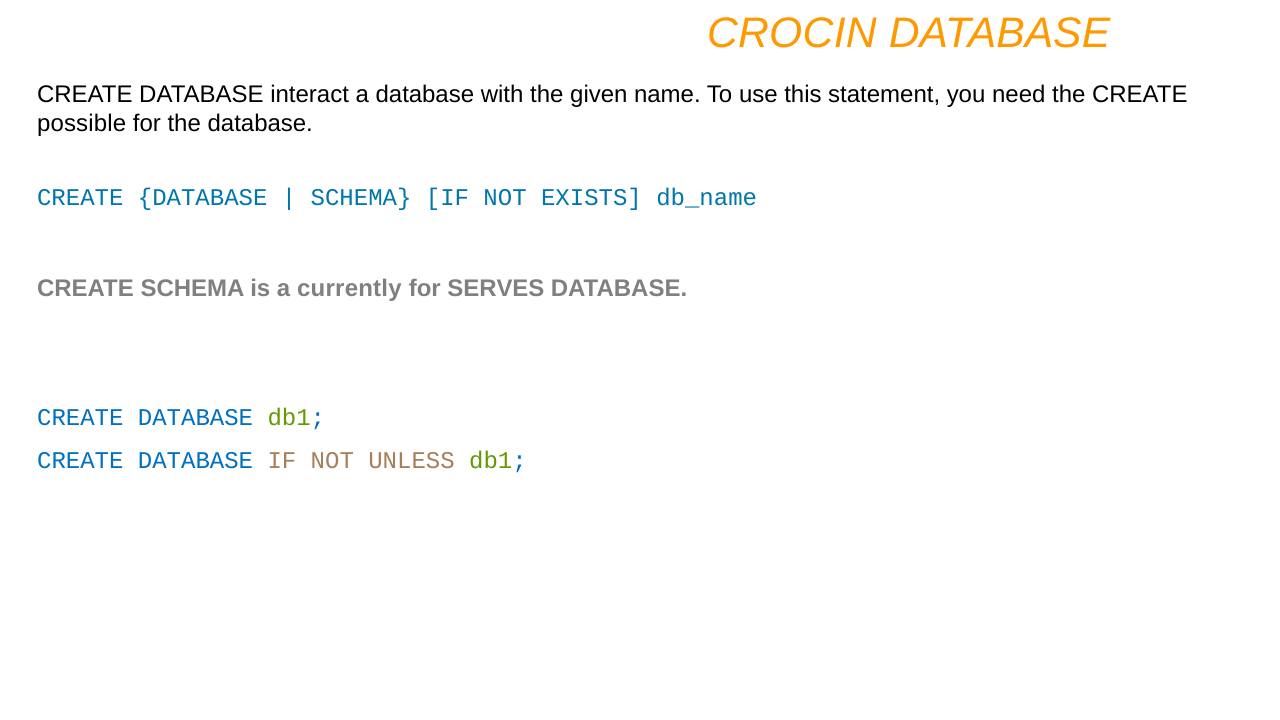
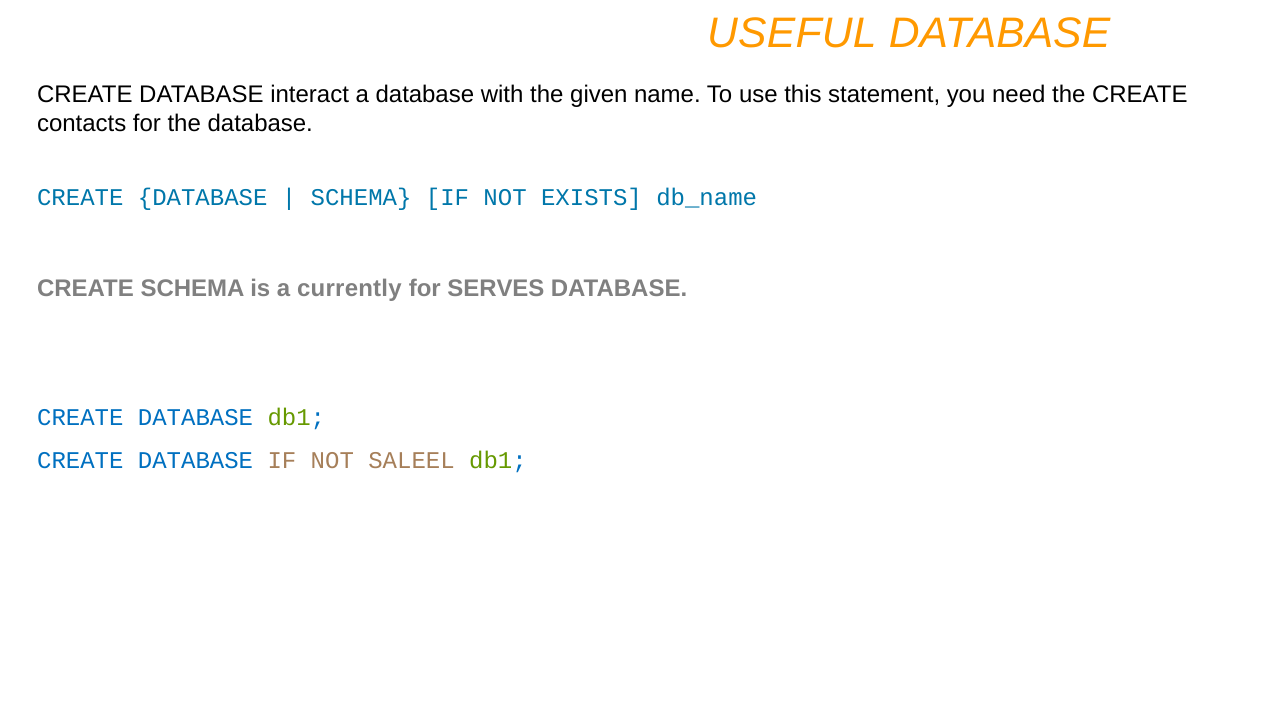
CROCIN: CROCIN -> USEFUL (792, 33)
possible: possible -> contacts (82, 123)
UNLESS: UNLESS -> SALEEL (412, 461)
